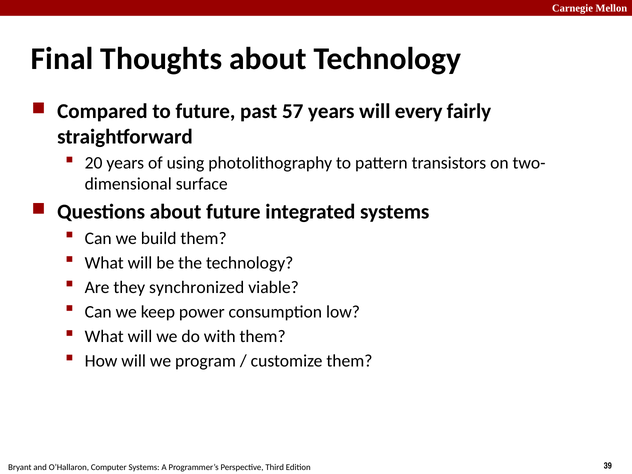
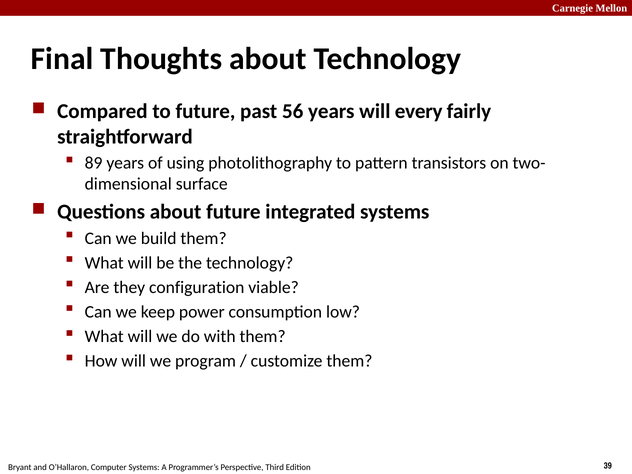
57: 57 -> 56 (293, 111)
20: 20 -> 89 (94, 163)
synchronized: synchronized -> configuration (197, 287)
